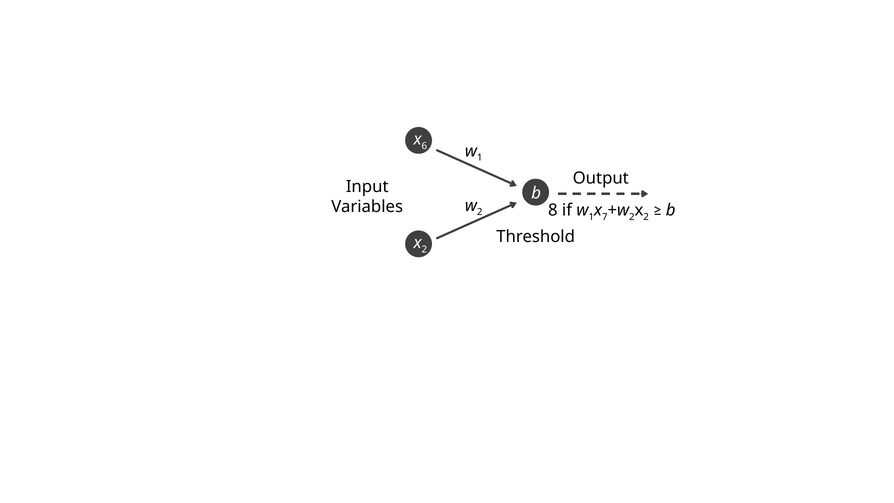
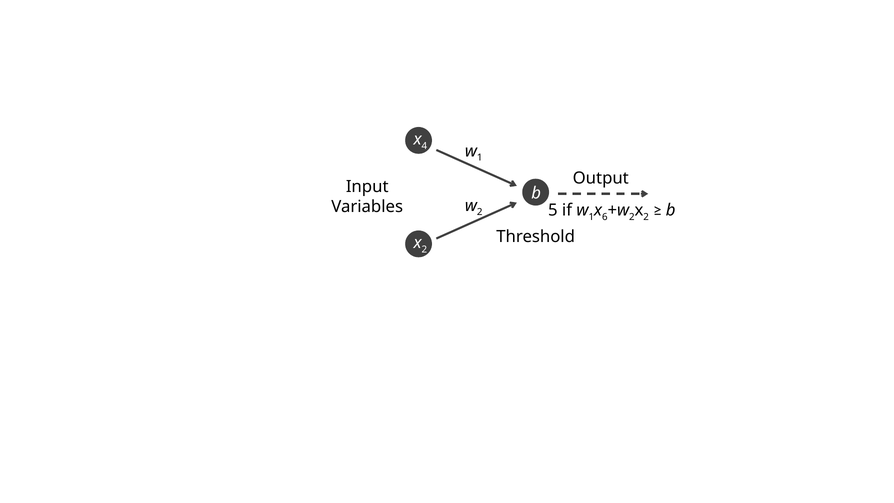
6: 6 -> 4 (424, 146)
8: 8 -> 5 (553, 210)
7: 7 -> 6 (605, 217)
